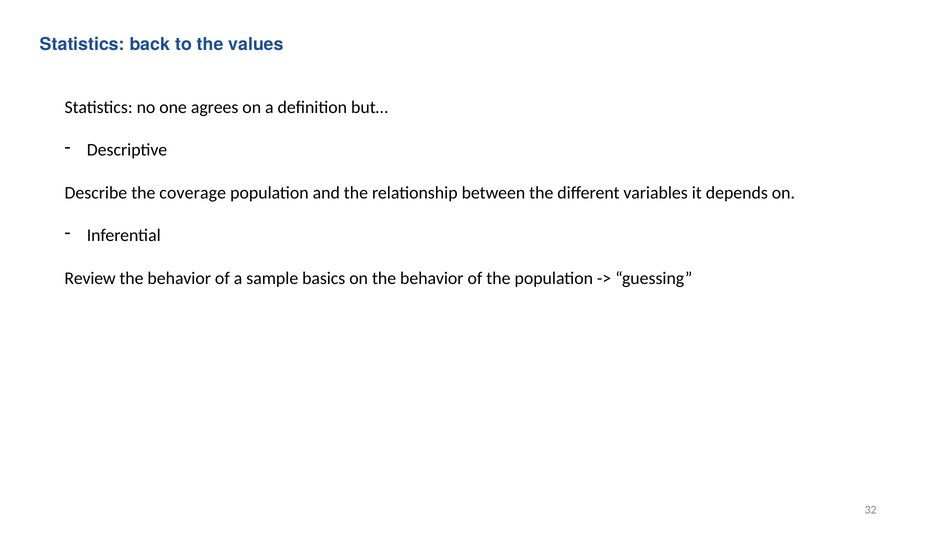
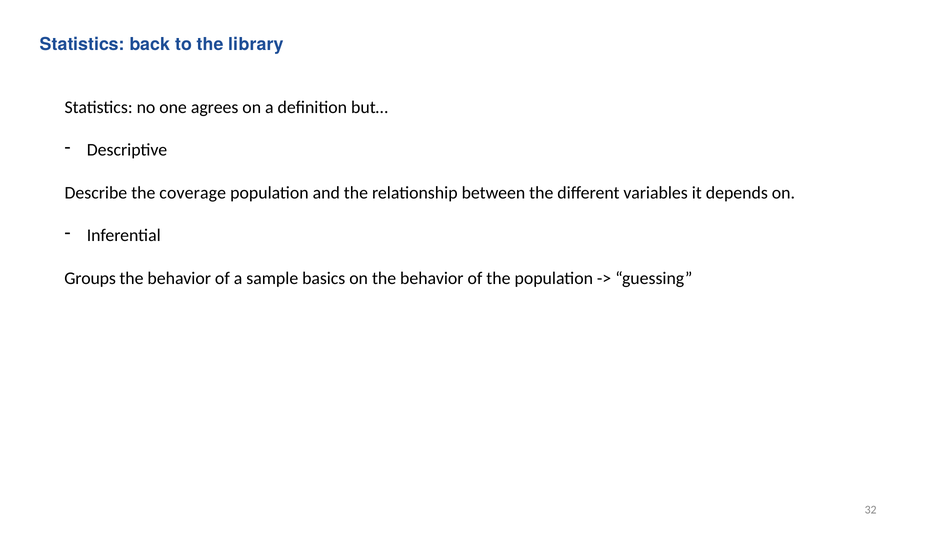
values: values -> library (256, 44)
Review: Review -> Groups (90, 278)
